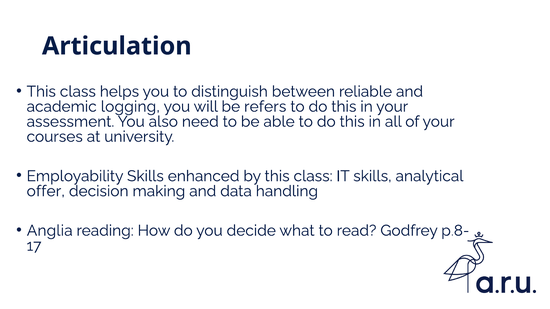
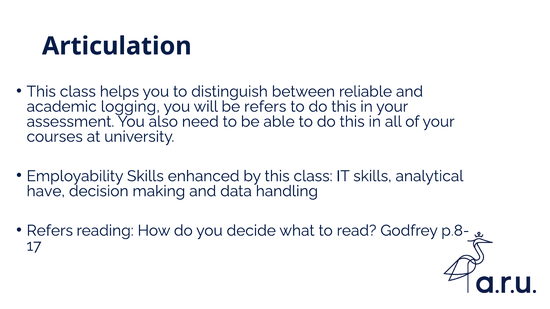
offer: offer -> have (46, 191)
Anglia: Anglia -> Refers (50, 231)
